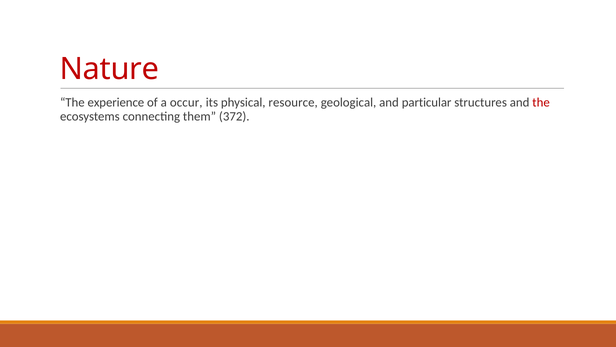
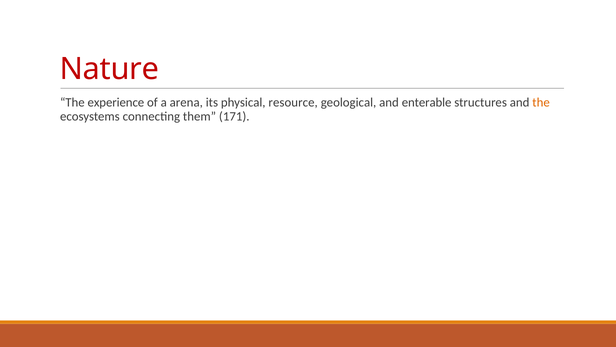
occur: occur -> arena (186, 102)
particular: particular -> enterable (427, 102)
the colour: red -> orange (541, 102)
372: 372 -> 171 (234, 116)
